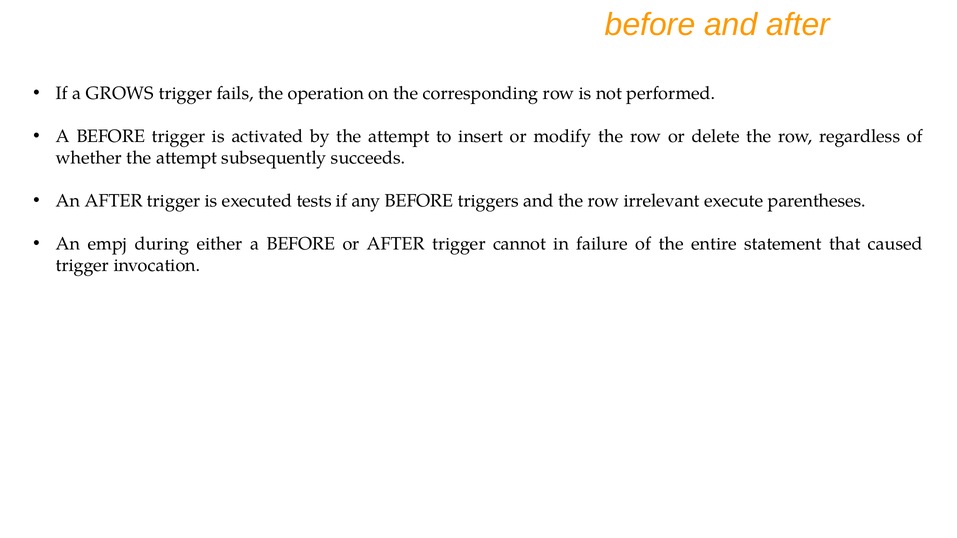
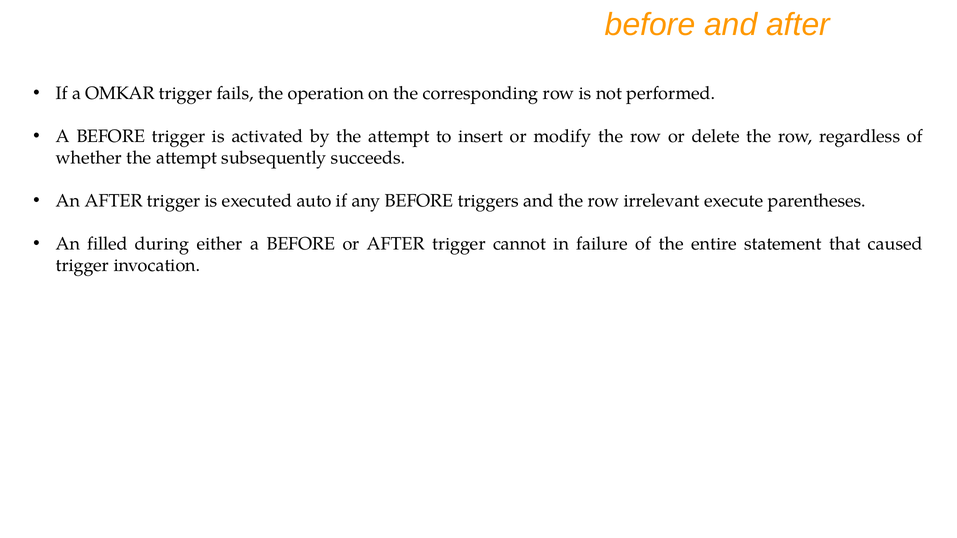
GROWS: GROWS -> OMKAR (120, 93)
tests: tests -> auto (314, 201)
empj: empj -> filled (108, 244)
